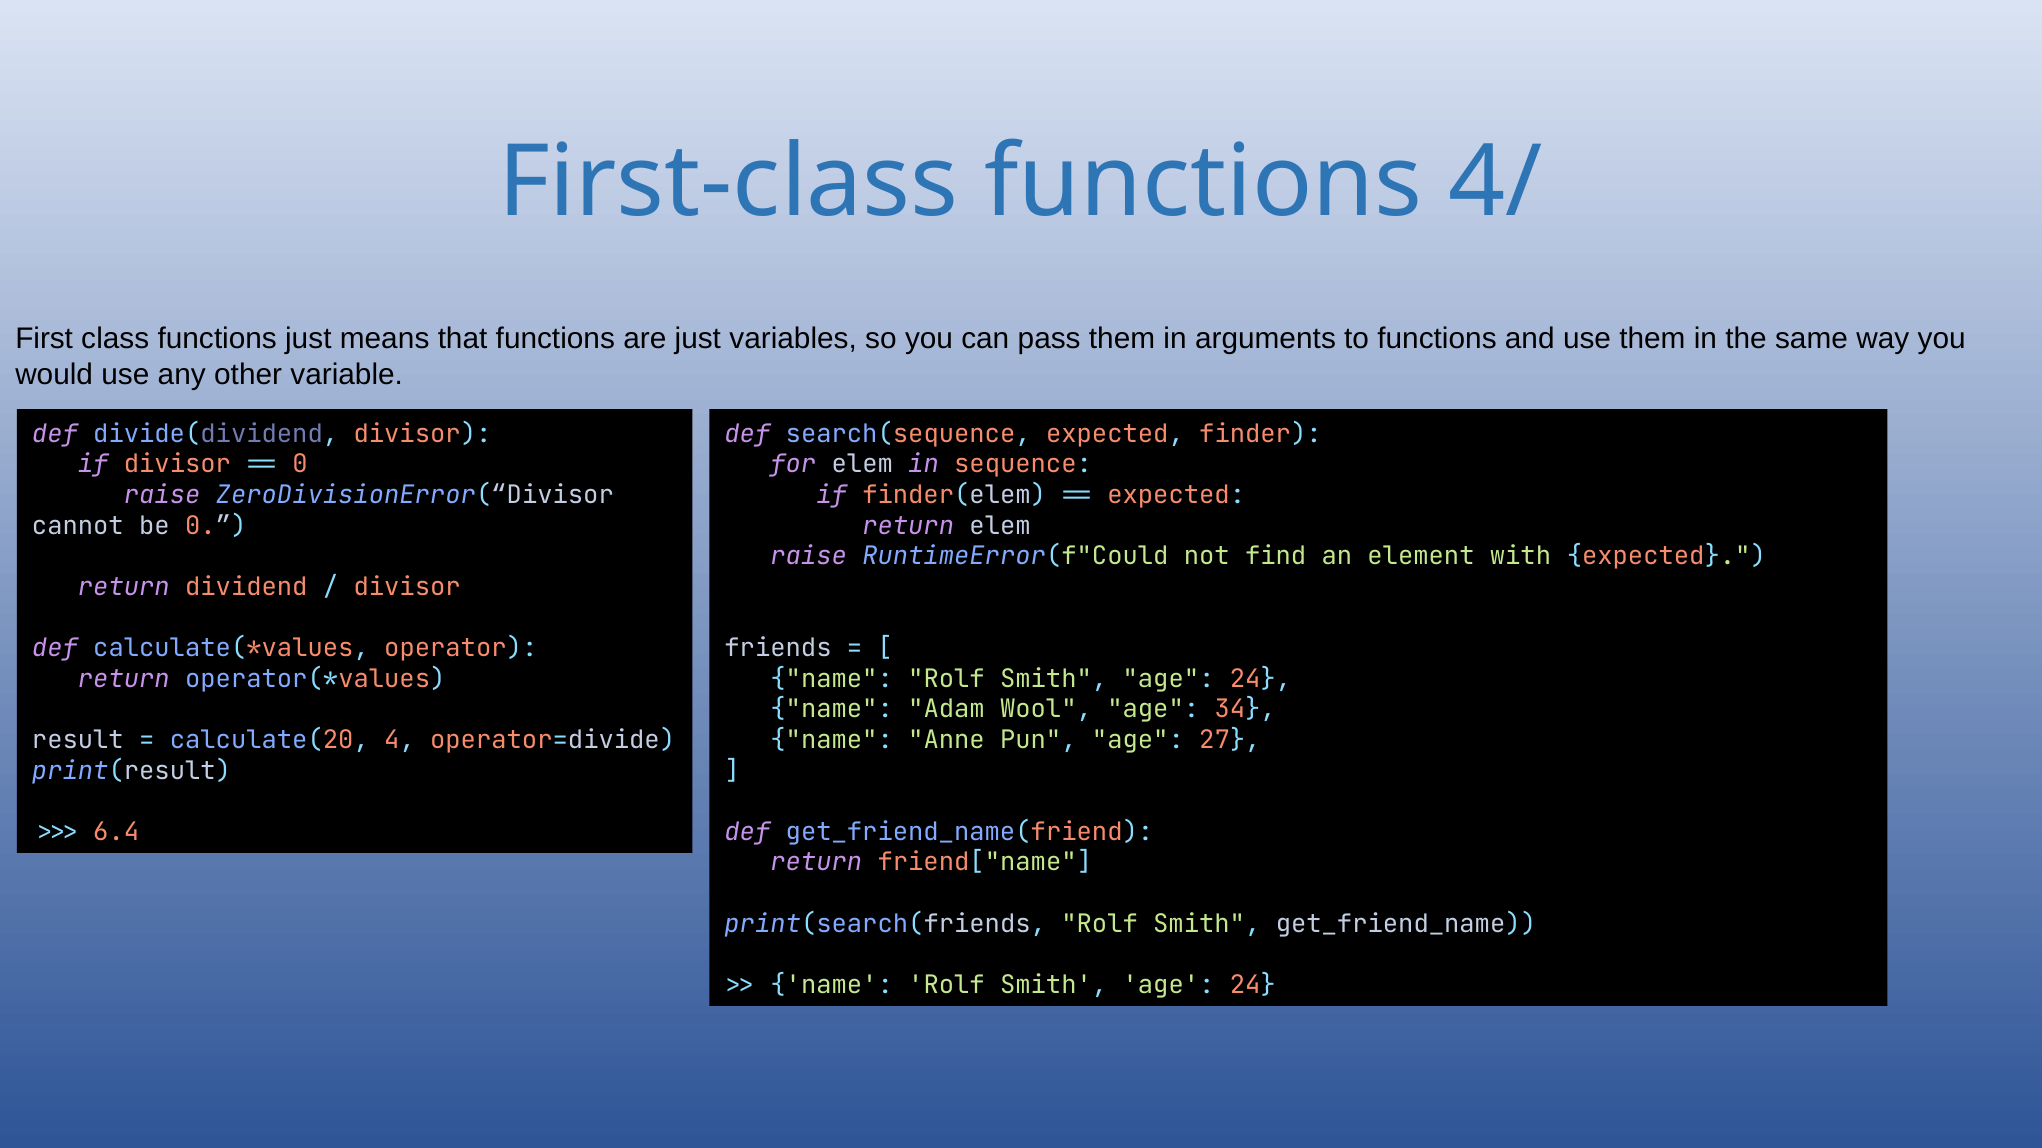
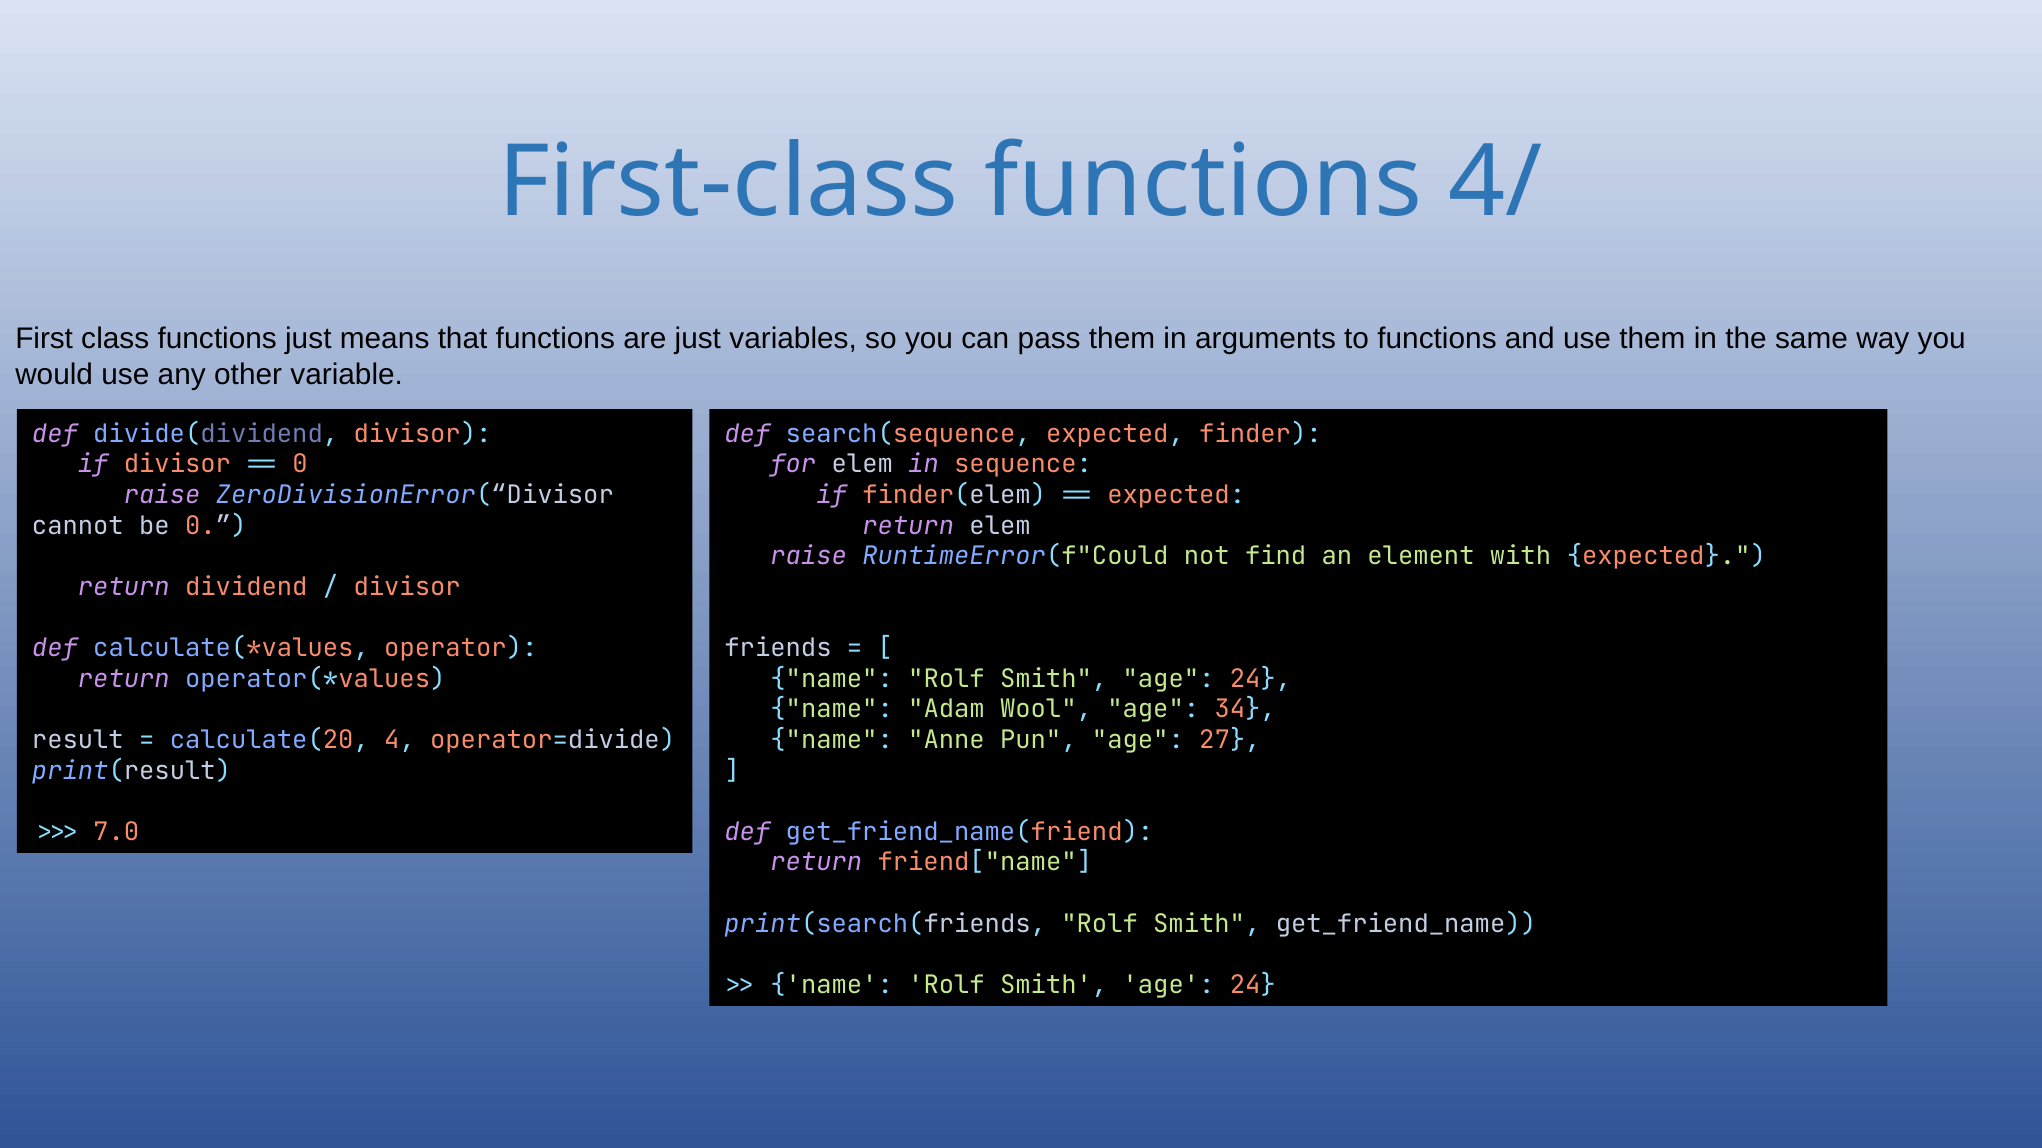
6.4: 6.4 -> 7.0 (116, 832)
